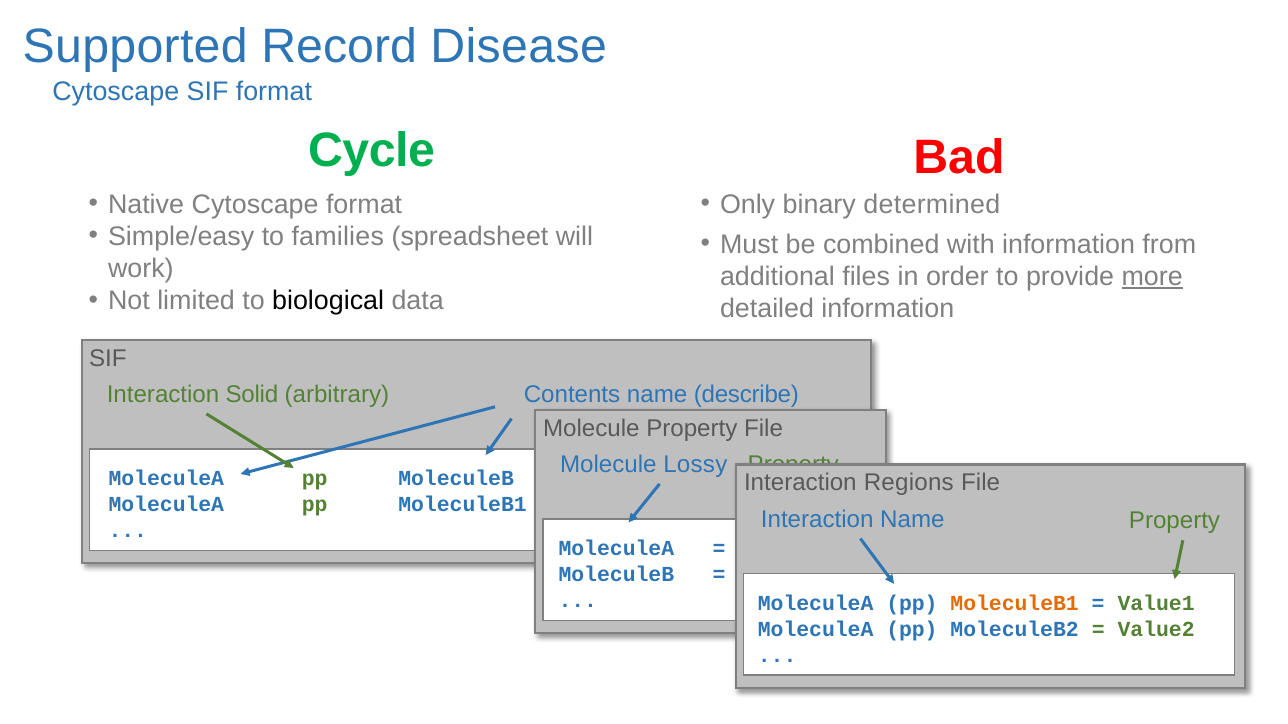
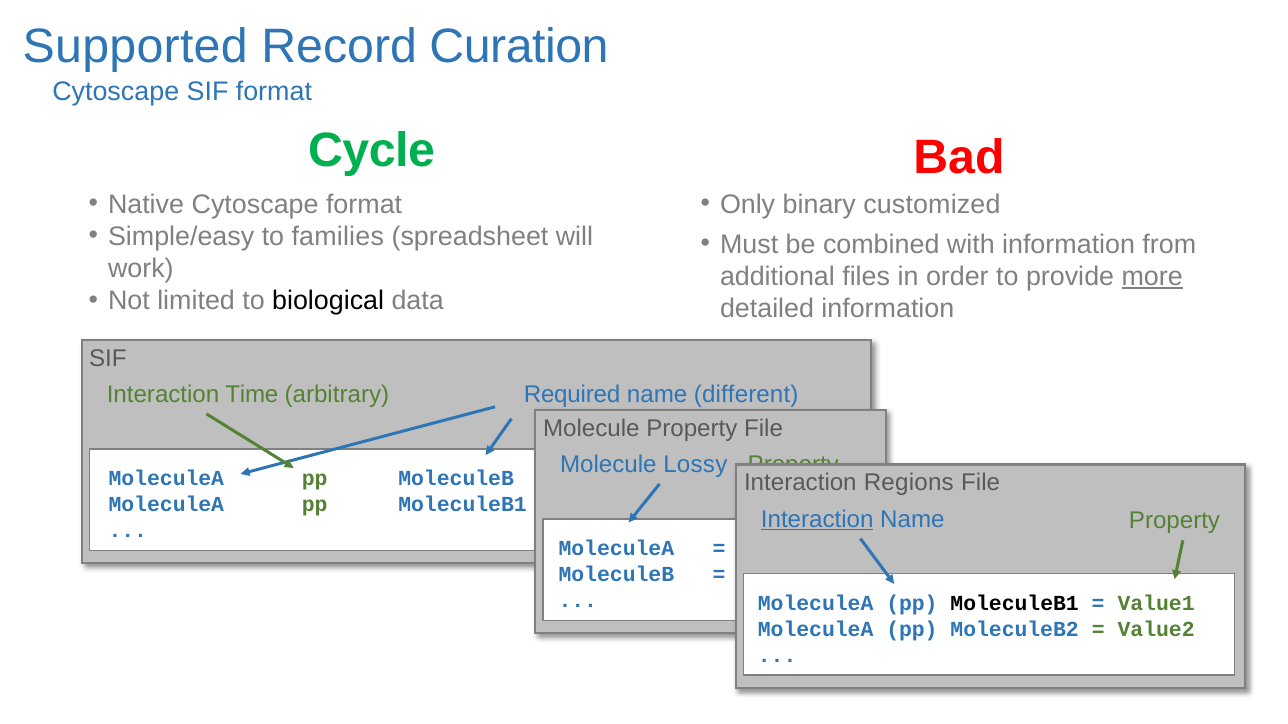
Disease: Disease -> Curation (519, 46)
determined: determined -> customized (932, 204)
Solid: Solid -> Time (252, 395)
Contents: Contents -> Required (572, 395)
describe: describe -> different (746, 395)
Interaction underline: none -> present (817, 519)
MoleculeB1 colour: orange -> black (1015, 604)
